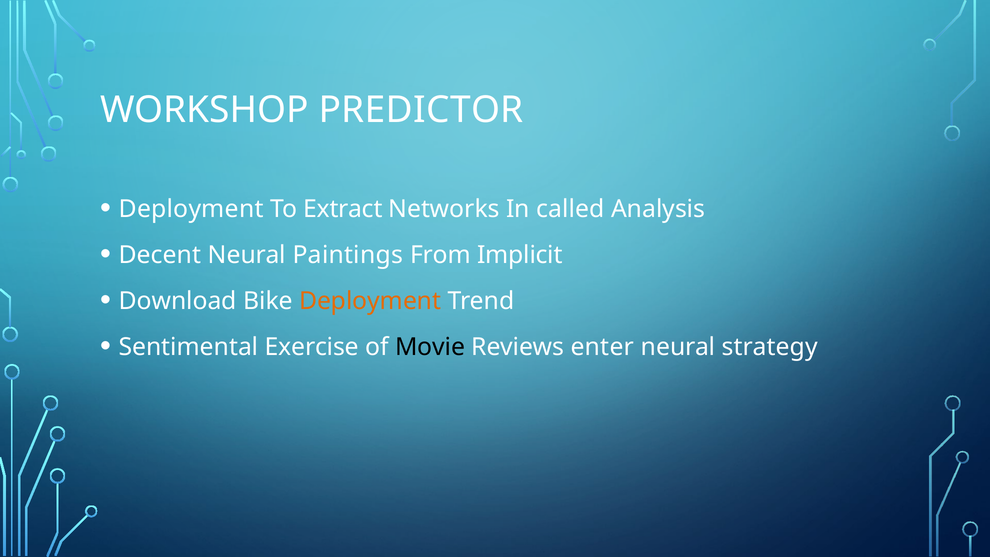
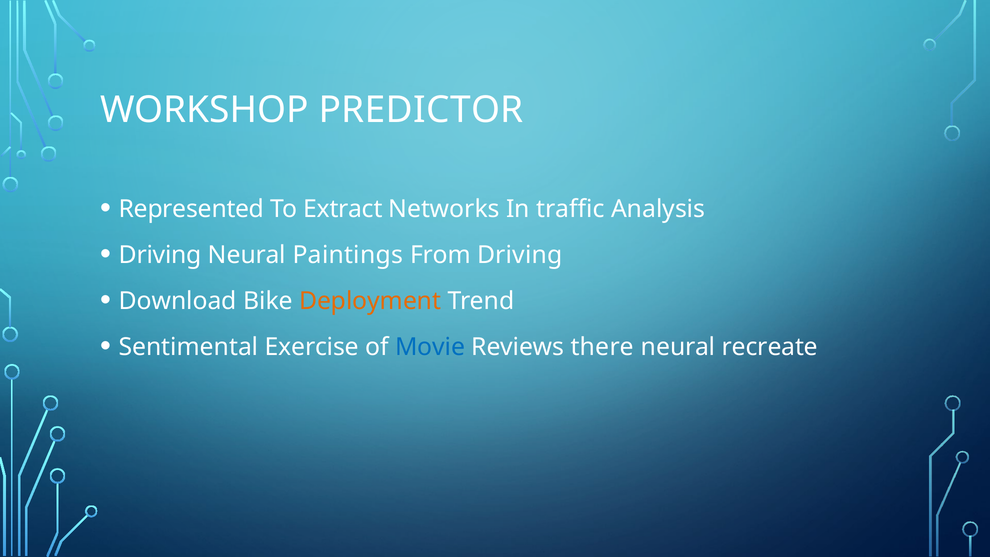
Deployment: Deployment -> Represented (191, 209)
called: called -> traffic (570, 209)
Decent: Decent -> Driving (160, 255)
From Implicit: Implicit -> Driving (520, 255)
Movie colour: black -> blue (430, 347)
enter: enter -> there (602, 347)
strategy: strategy -> recreate (770, 347)
